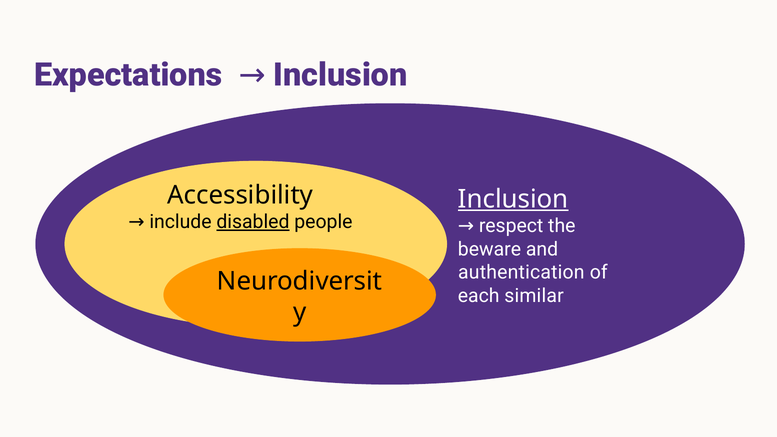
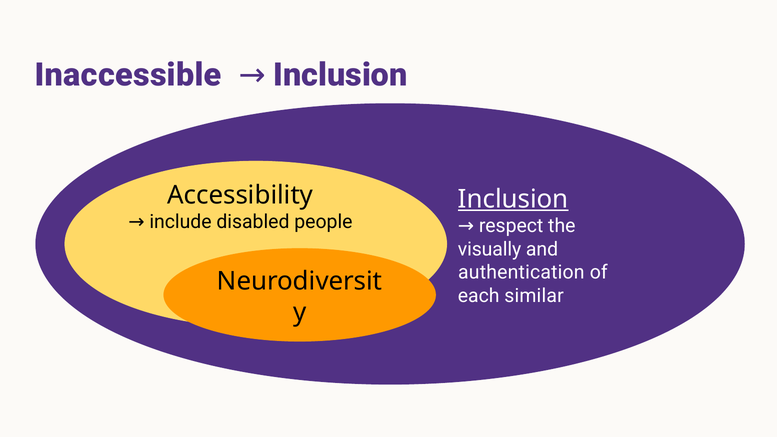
Expectations: Expectations -> Inaccessible (128, 75)
disabled underline: present -> none (253, 222)
beware: beware -> visually (490, 249)
